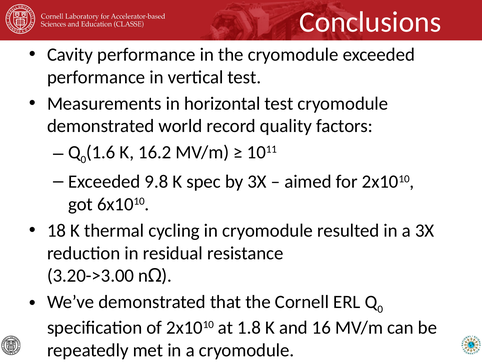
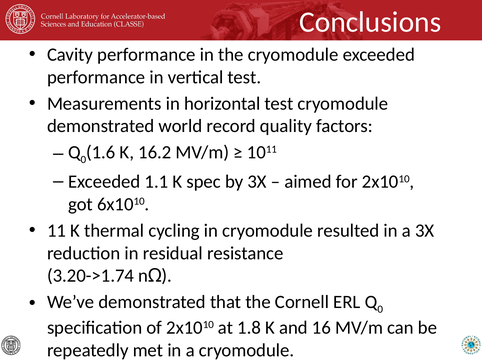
9.8: 9.8 -> 1.1 (156, 182)
18: 18 -> 11 (56, 230)
3.20->3.00: 3.20->3.00 -> 3.20->1.74 (91, 275)
